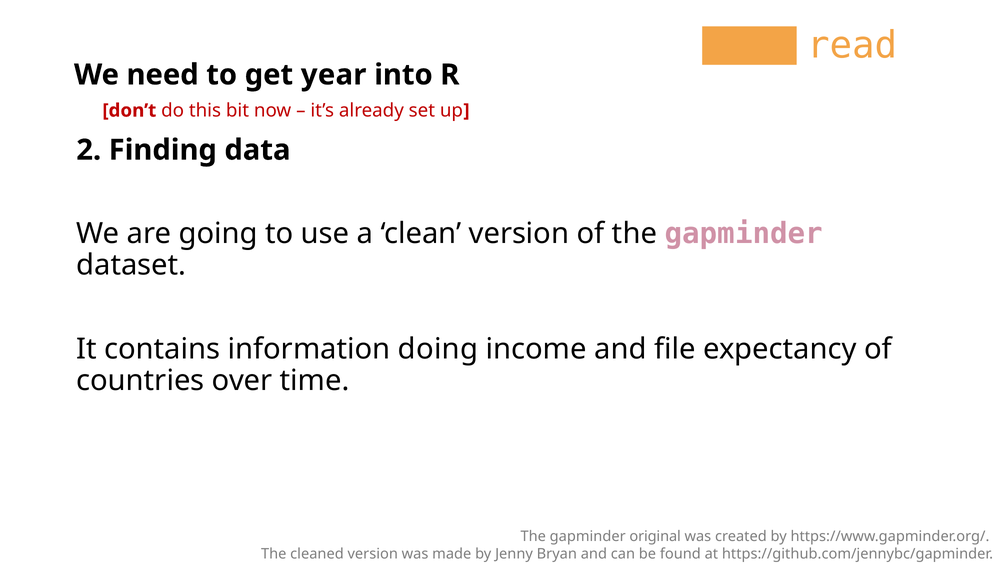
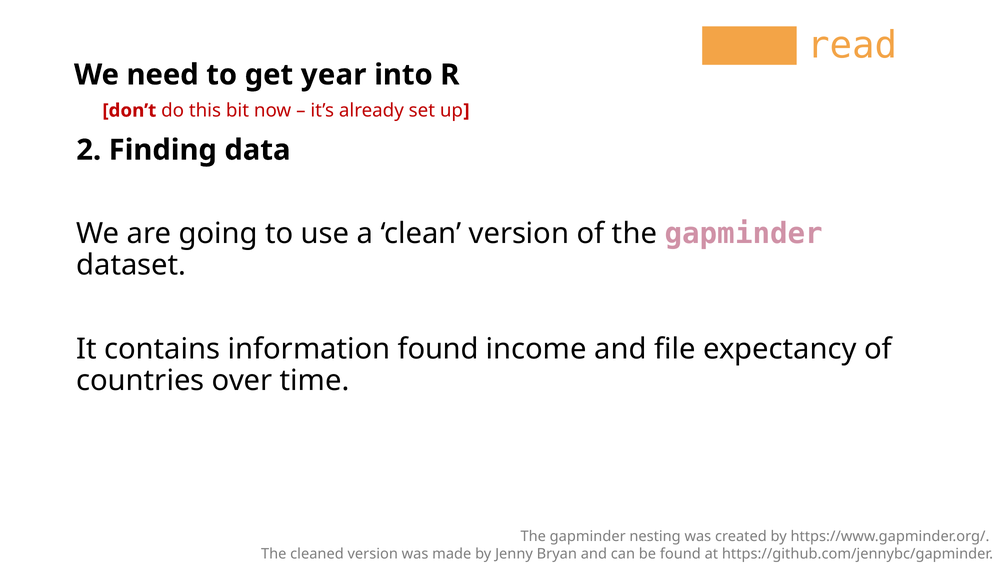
information doing: doing -> found (438, 349)
original: original -> nesting (655, 536)
